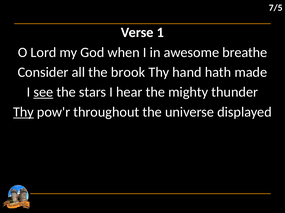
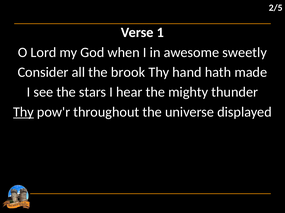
7/5: 7/5 -> 2/5 (276, 8)
breathe: breathe -> sweetly (245, 53)
see underline: present -> none (43, 92)
